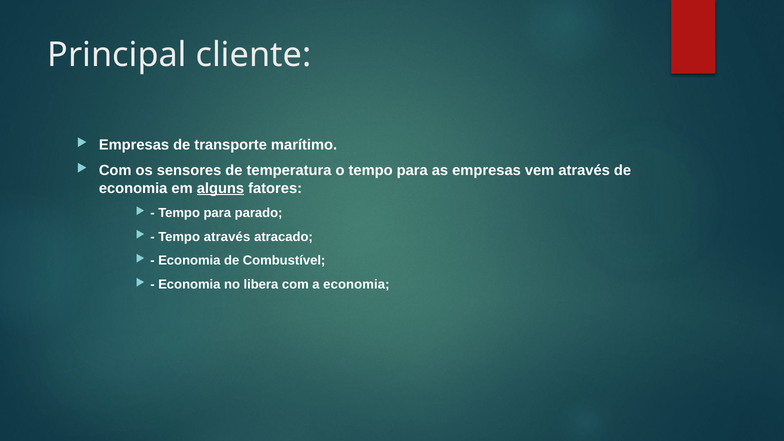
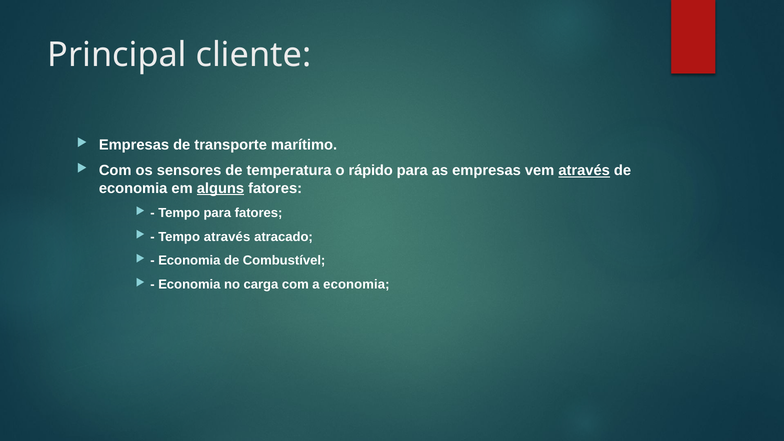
o tempo: tempo -> rápido (371, 171)
através underline: none -> present (584, 171)
para parado: parado -> fatores (259, 213)
libera: libera -> carga (261, 285)
